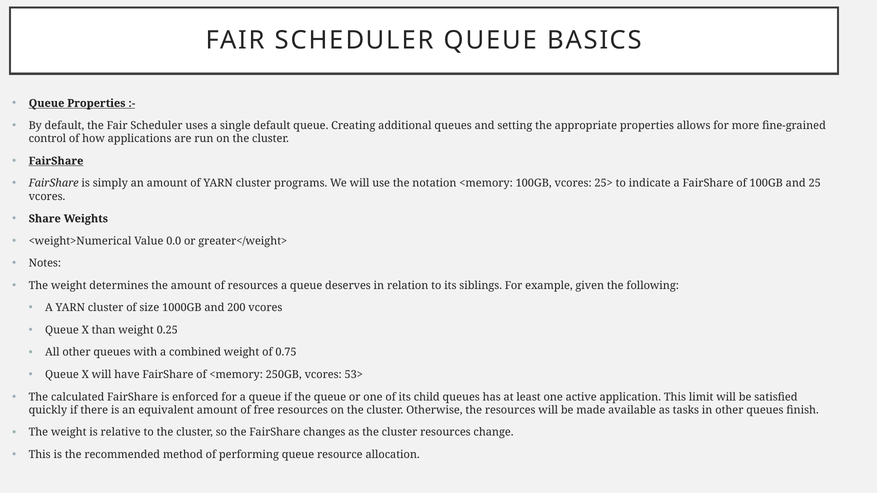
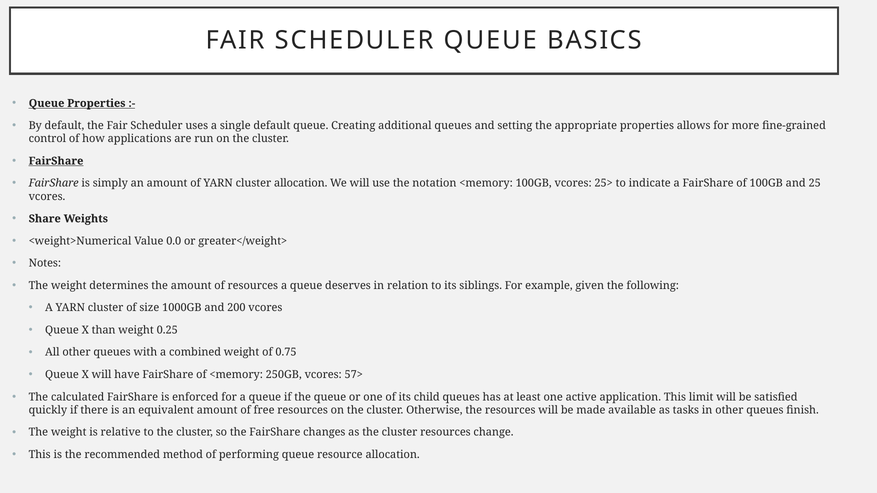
cluster programs: programs -> allocation (301, 183)
53>: 53> -> 57> (354, 375)
